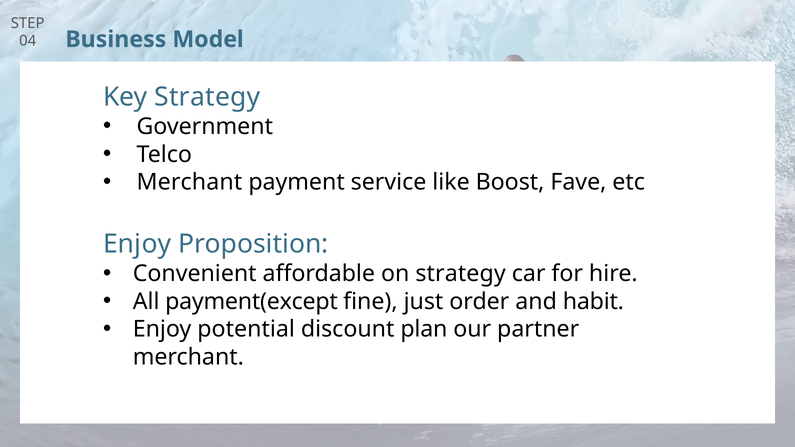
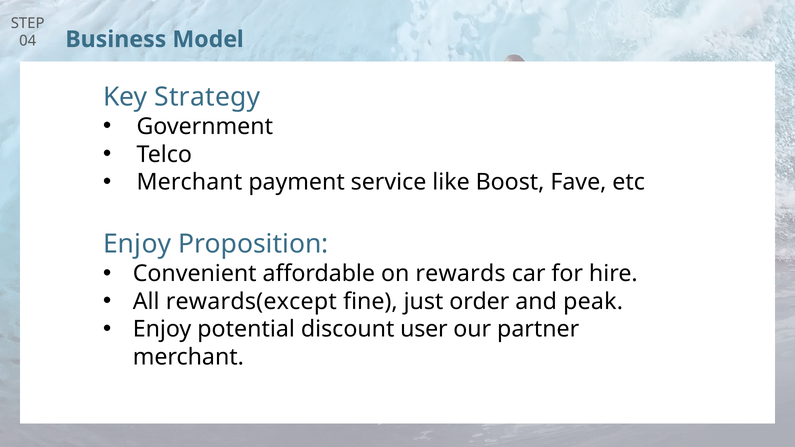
on strategy: strategy -> rewards (461, 274)
payment(except: payment(except -> rewards(except (251, 302)
habit: habit -> peak (593, 302)
plan: plan -> user (424, 329)
